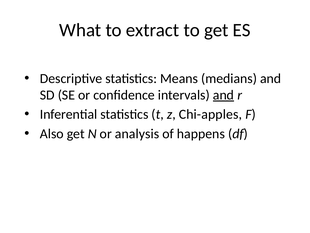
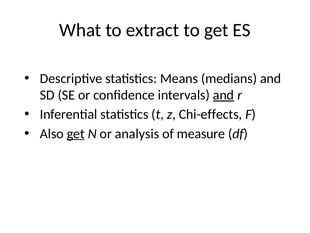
Chi-apples: Chi-apples -> Chi-effects (210, 114)
get underline: none -> present (76, 133)
happens: happens -> measure (201, 133)
